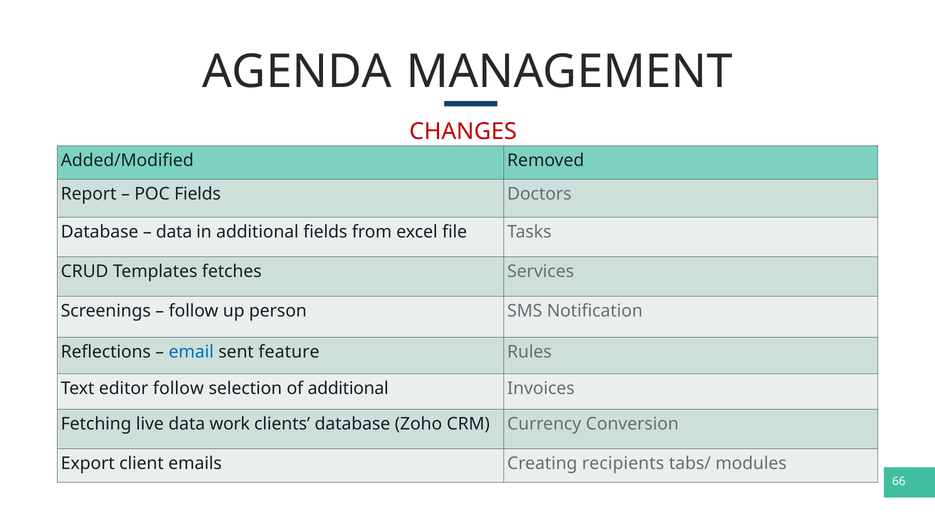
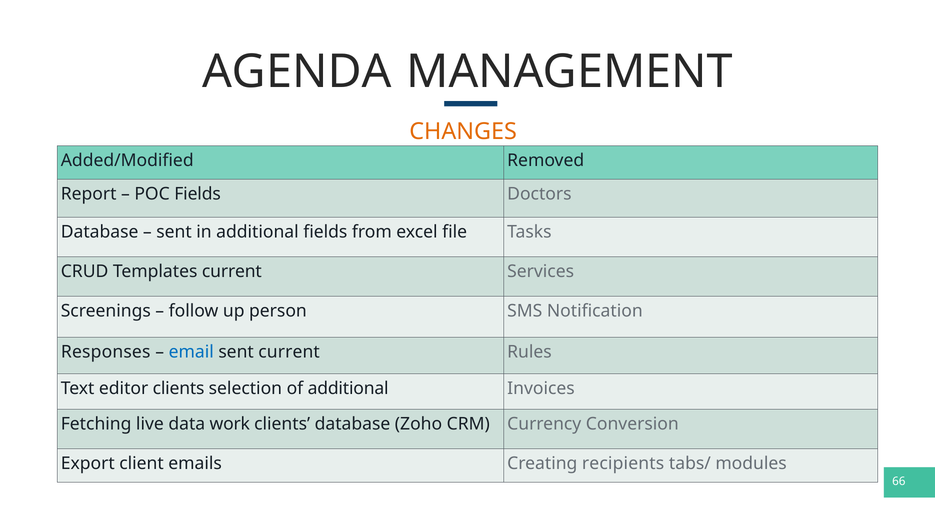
CHANGES colour: red -> orange (463, 132)
data: data -> sent (174, 232)
Templates fetches: fetches -> current (232, 271)
Reflections: Reflections -> Responses (106, 352)
sent feature: feature -> current (289, 352)
editor follow: follow -> clients (179, 389)
